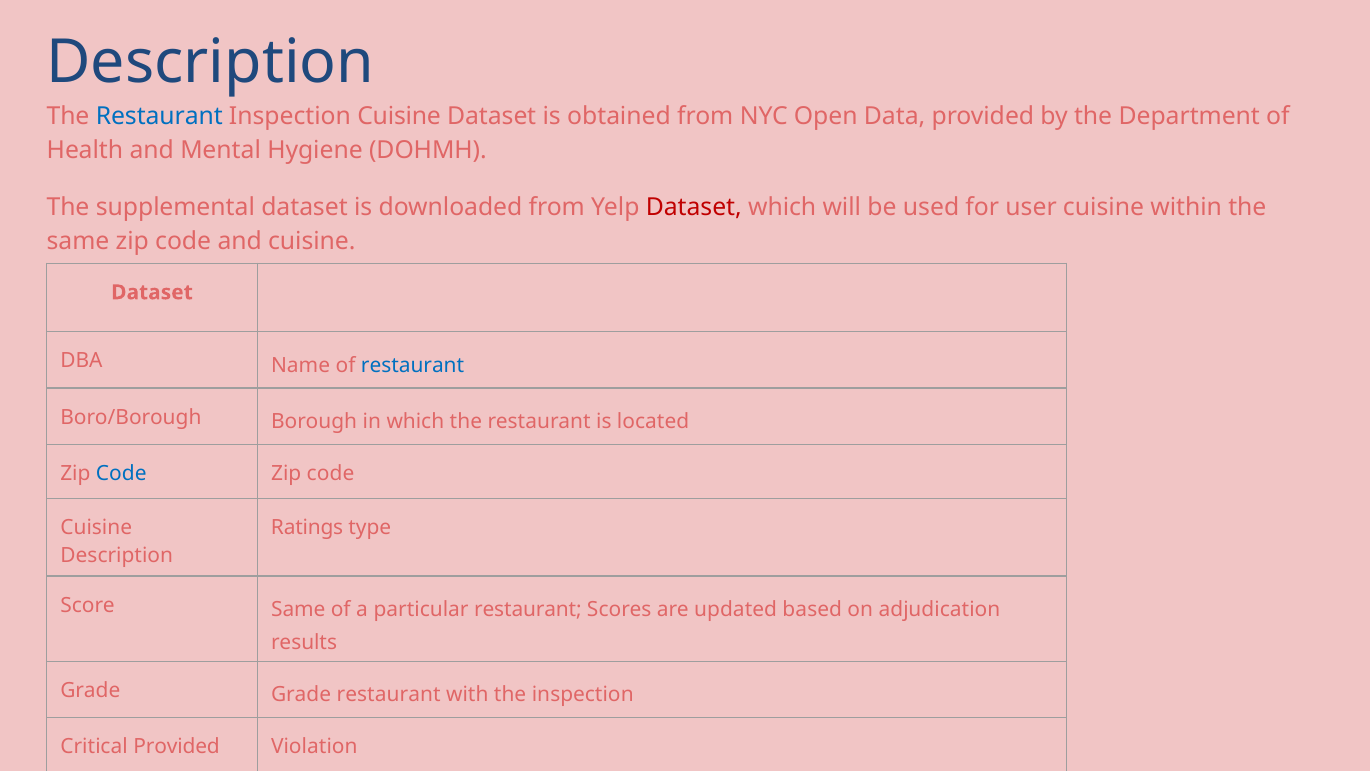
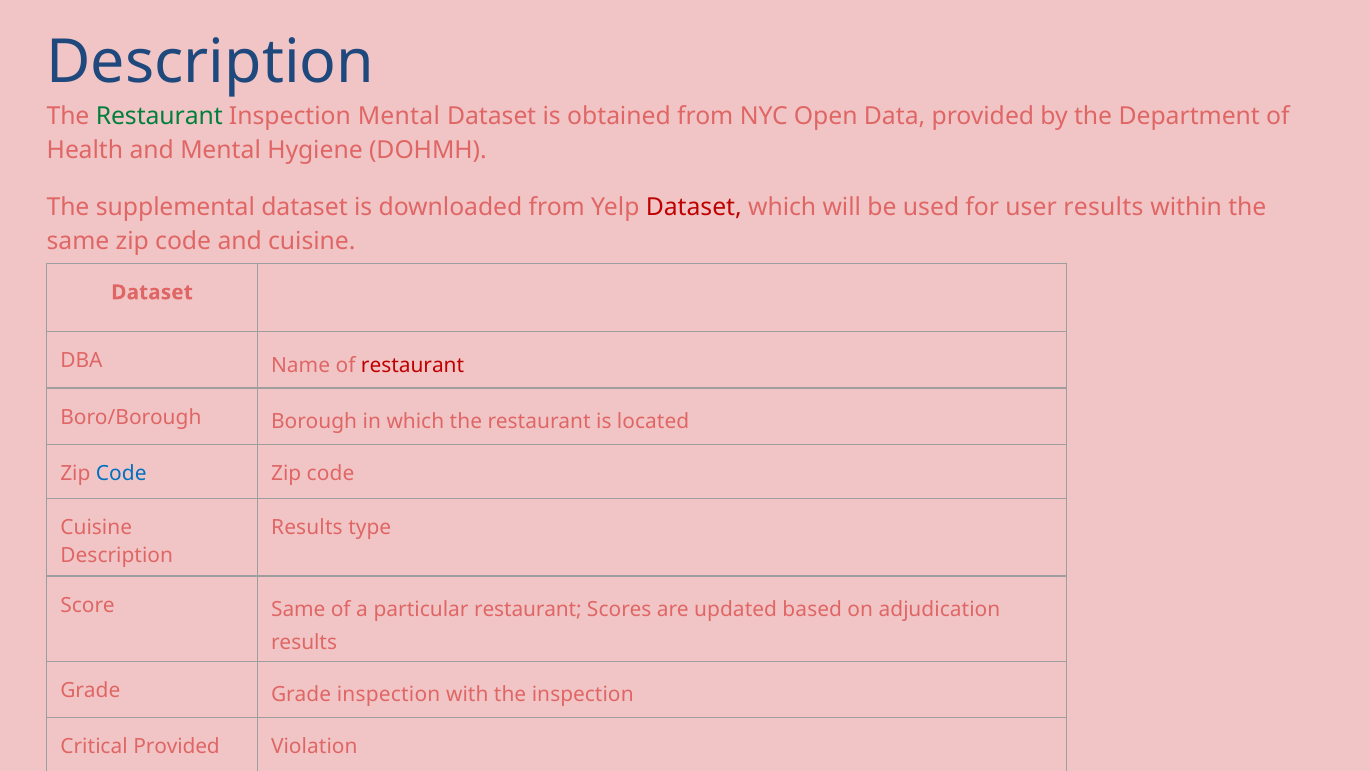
Restaurant colour: blue -> green (159, 116)
Inspection Cuisine: Cuisine -> Mental (399, 116)
user cuisine: cuisine -> results (1103, 207)
restaurant colour: blue -> red (413, 365)
Ratings: Ratings -> Results (307, 527)
Grade restaurant: restaurant -> inspection (389, 694)
